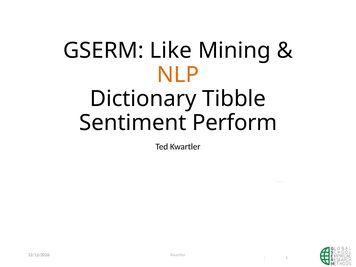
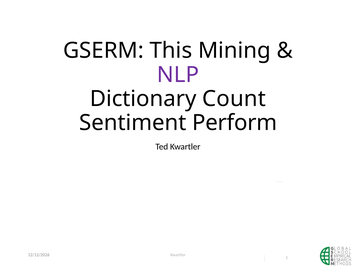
Like: Like -> This (171, 51)
NLP colour: orange -> purple (178, 75)
Tibble: Tibble -> Count (234, 99)
